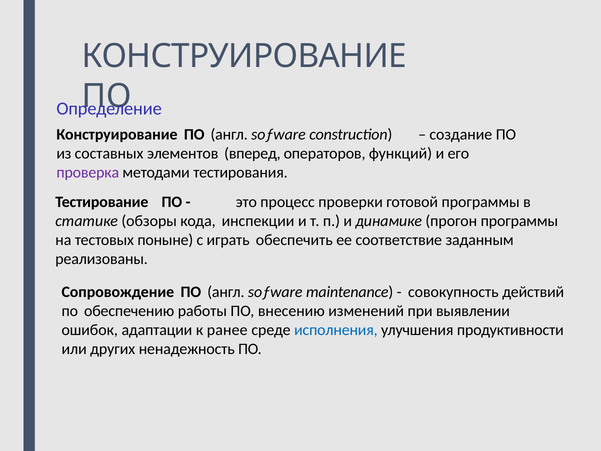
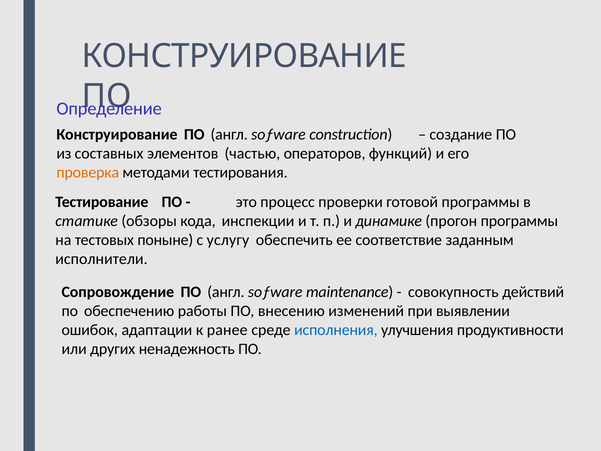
вперед: вперед -> частью (252, 153)
проверка colour: purple -> orange (88, 172)
играть: играть -> услугу (228, 240)
реализованы: реализованы -> исполнители (102, 259)
